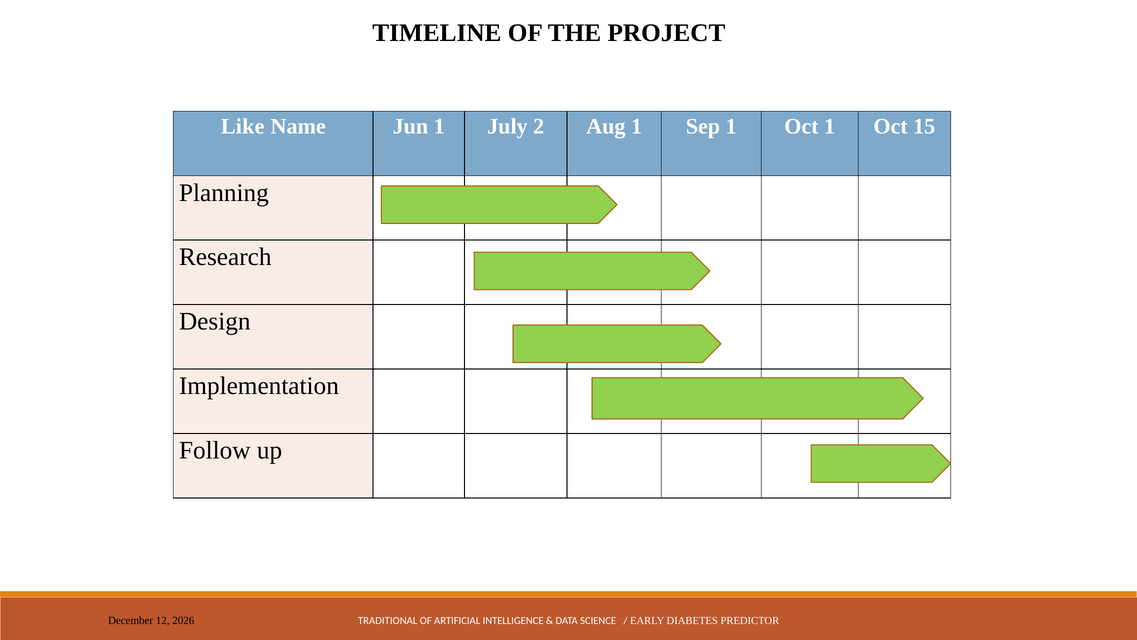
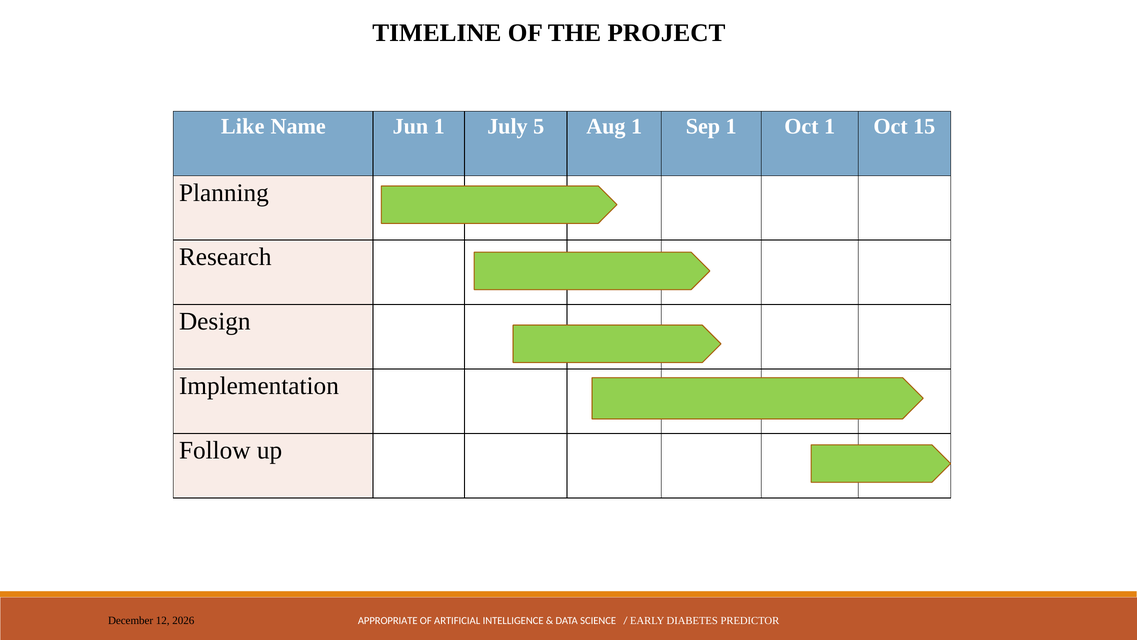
2: 2 -> 5 (539, 126)
TRADITIONAL: TRADITIONAL -> APPROPRIATE (388, 620)
